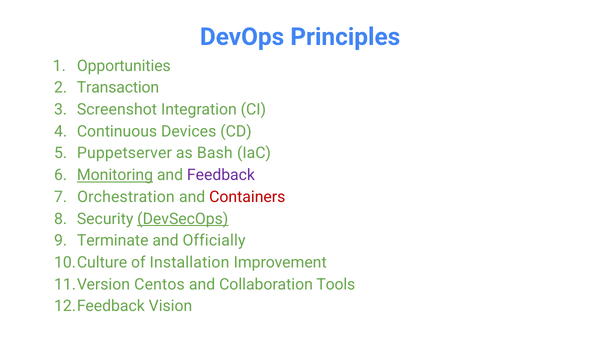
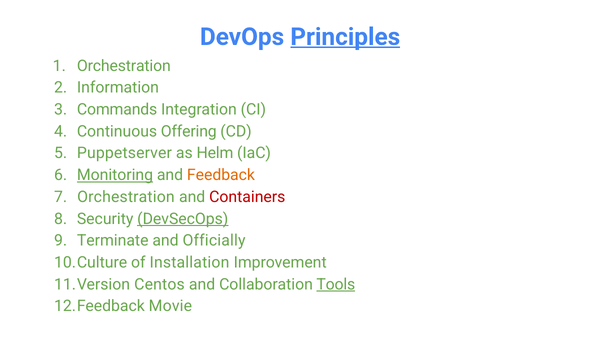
Principles underline: none -> present (345, 37)
Opportunities: Opportunities -> Orchestration (124, 66)
Transaction: Transaction -> Information (118, 88)
Screenshot: Screenshot -> Commands (117, 109)
Devices: Devices -> Offering (189, 131)
Bash: Bash -> Helm (215, 153)
Feedback colour: purple -> orange (221, 175)
Tools underline: none -> present (336, 284)
Vision: Vision -> Movie (170, 306)
